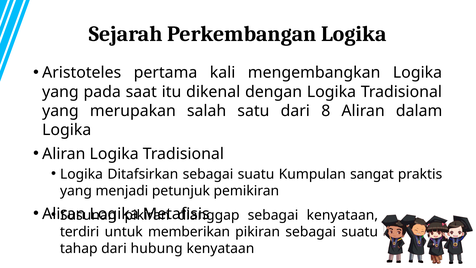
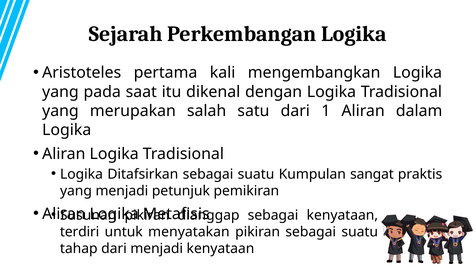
8: 8 -> 1 (326, 111)
memberikan: memberikan -> menyatakan (189, 232)
dari hubung: hubung -> menjadi (157, 248)
